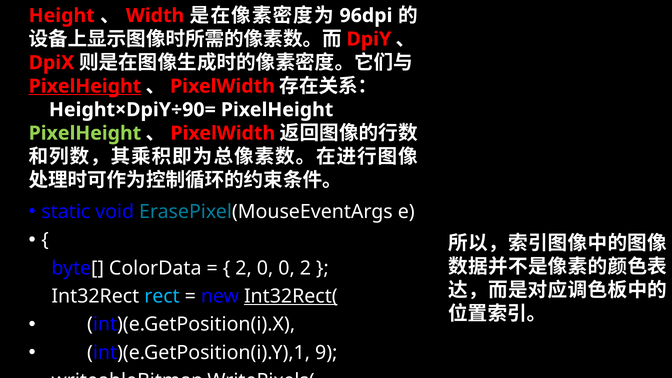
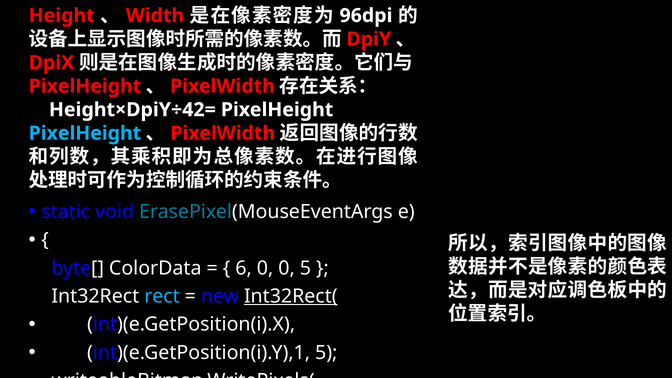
PixelHeight underline: present -> none (85, 86)
Height×DpiY÷90=: Height×DpiY÷90= -> Height×DpiY÷42= (132, 110)
PixelHeight colour: light green -> light blue (85, 133)
2: 2 -> 6 (244, 268)
0 2: 2 -> 5 (305, 268)
int)(e.GetPosition(i).Y),1 9: 9 -> 5 (326, 353)
